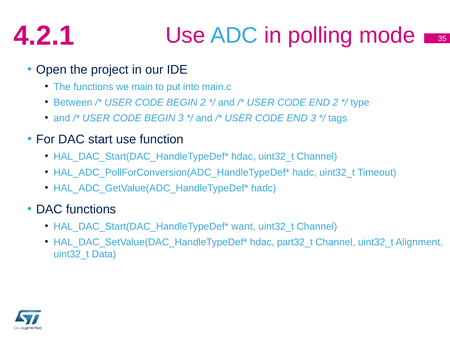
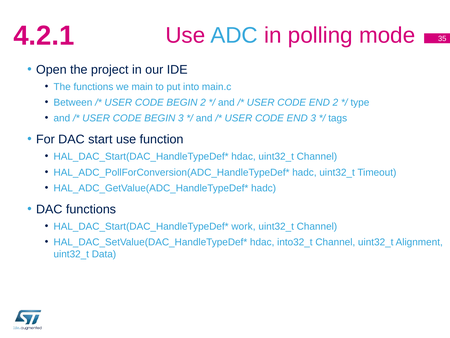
want: want -> work (243, 226)
part32_t: part32_t -> into32_t (295, 242)
